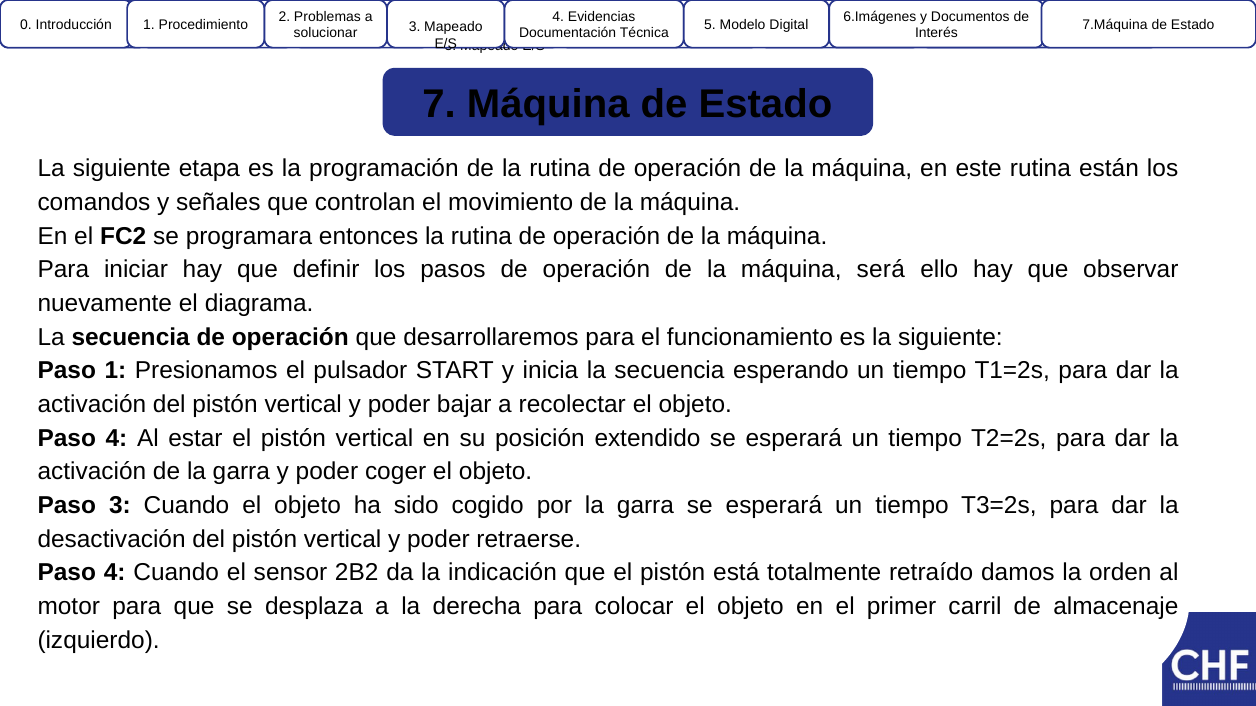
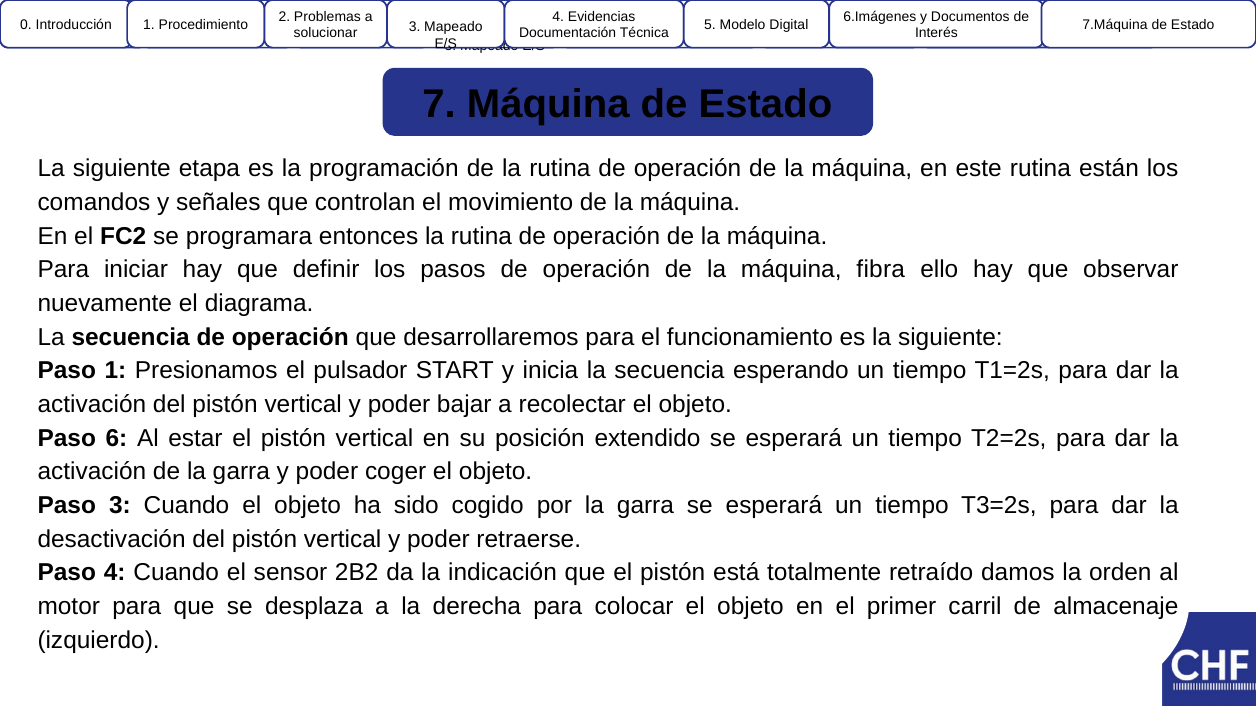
será: será -> fibra (881, 270)
4: 4 -> 6 (116, 438)
